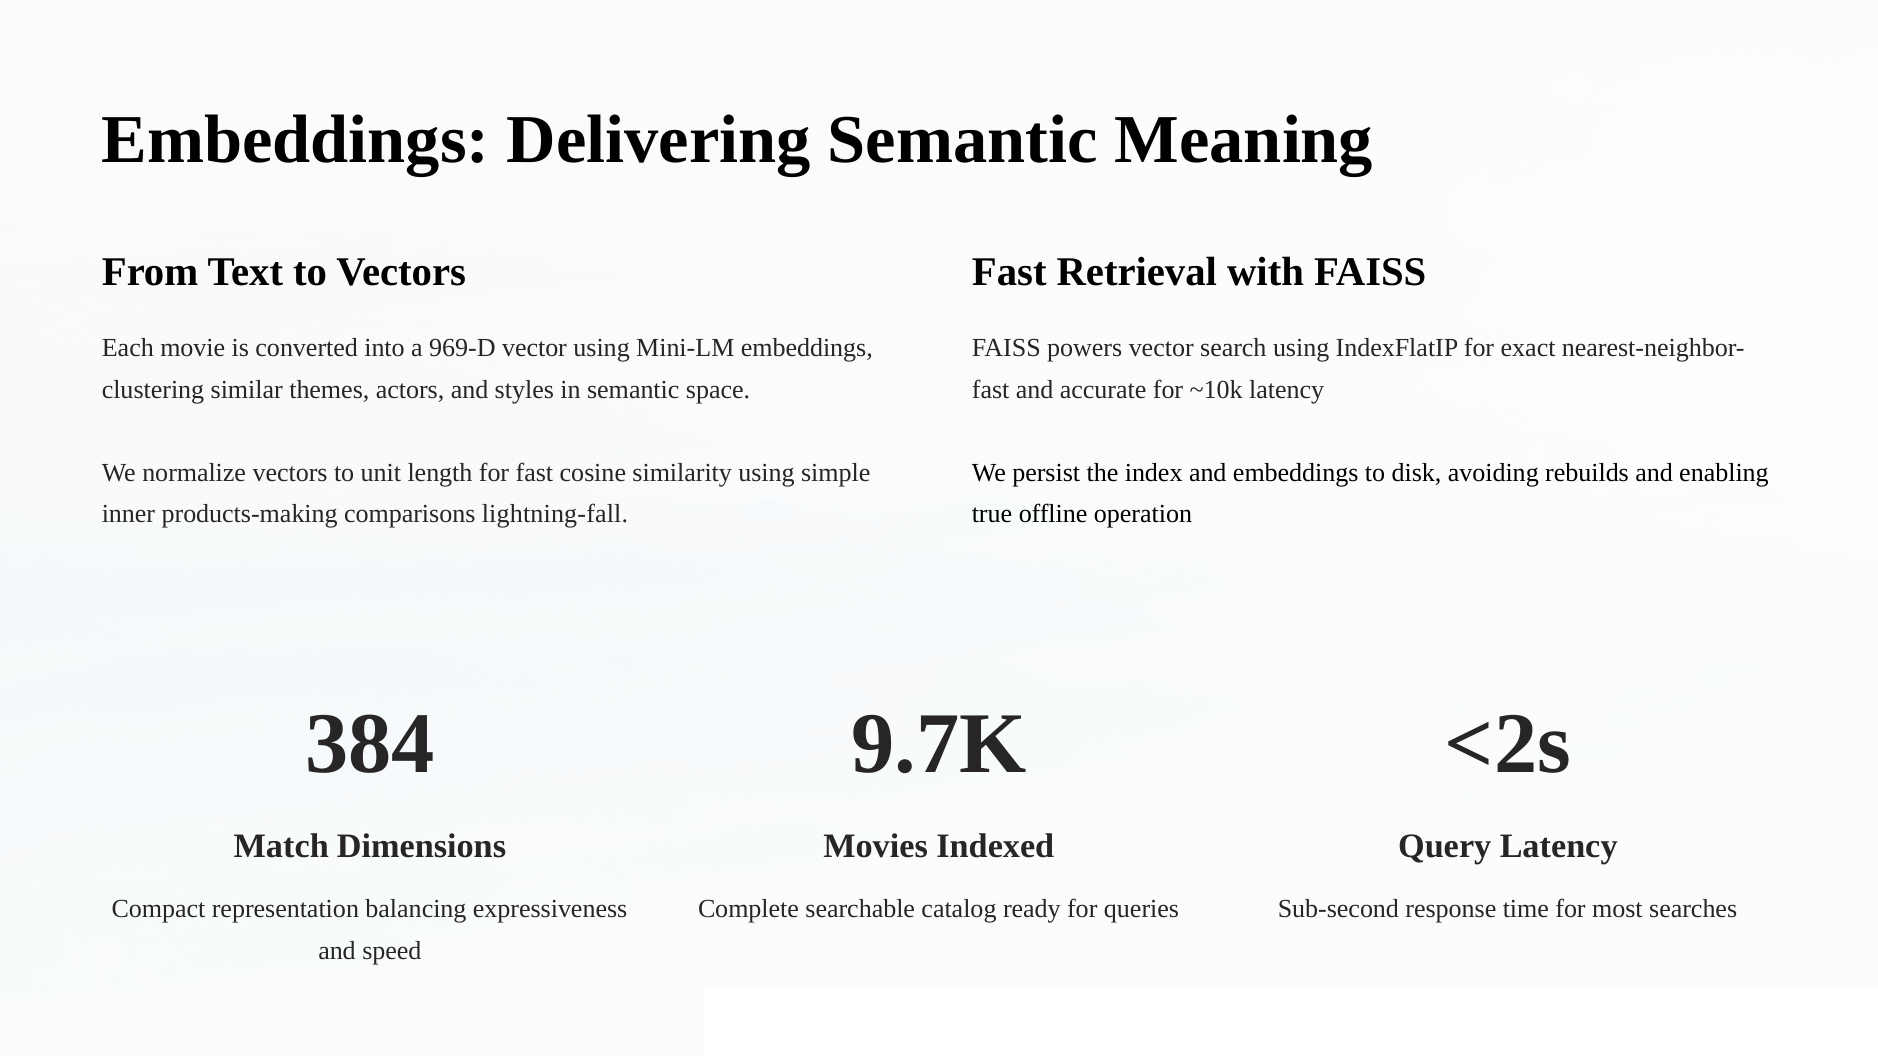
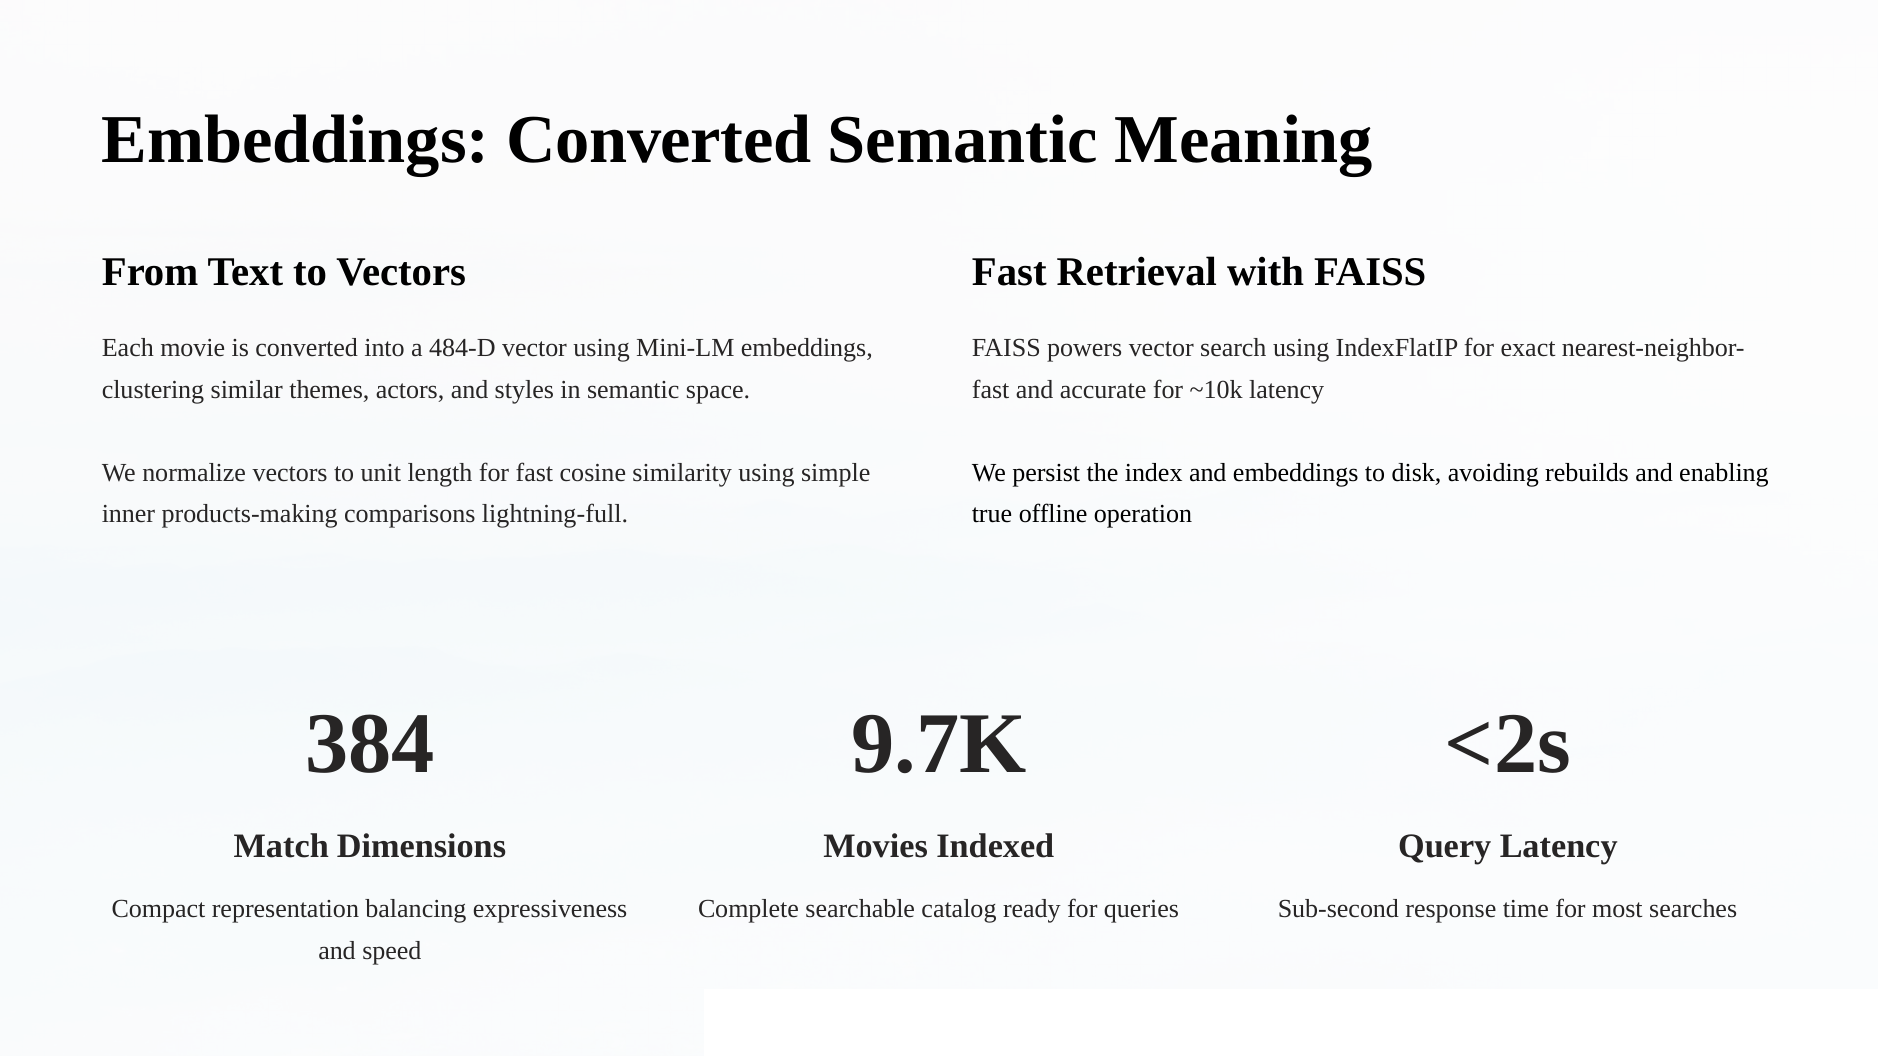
Embeddings Delivering: Delivering -> Converted (659, 140)
969-D: 969-D -> 484-D (462, 348)
lightning-fall: lightning-fall -> lightning-full (555, 514)
